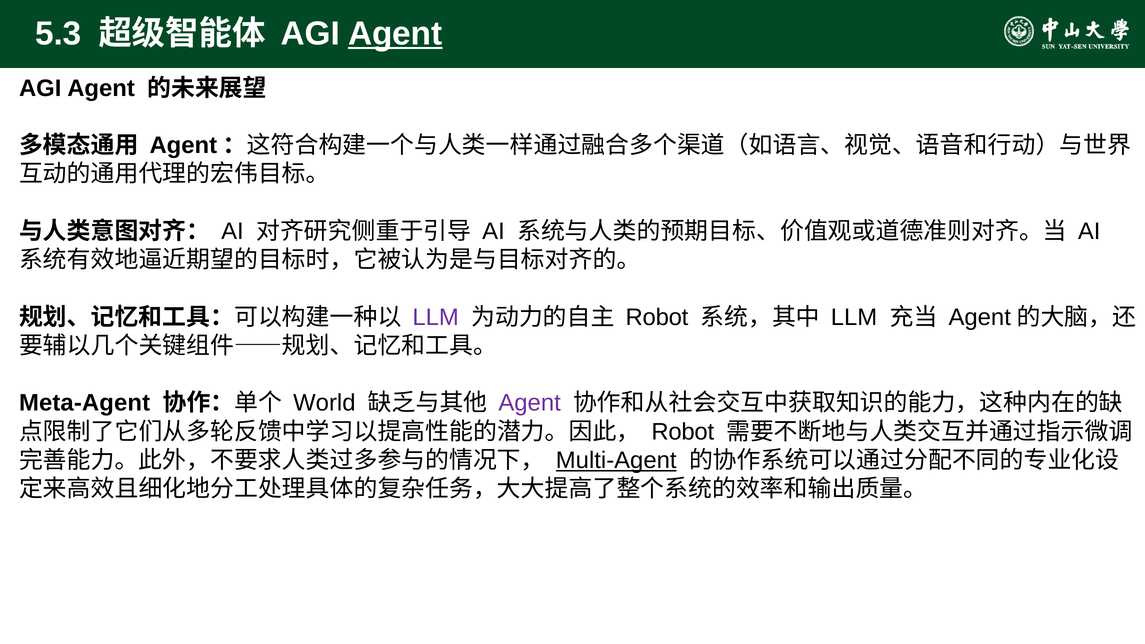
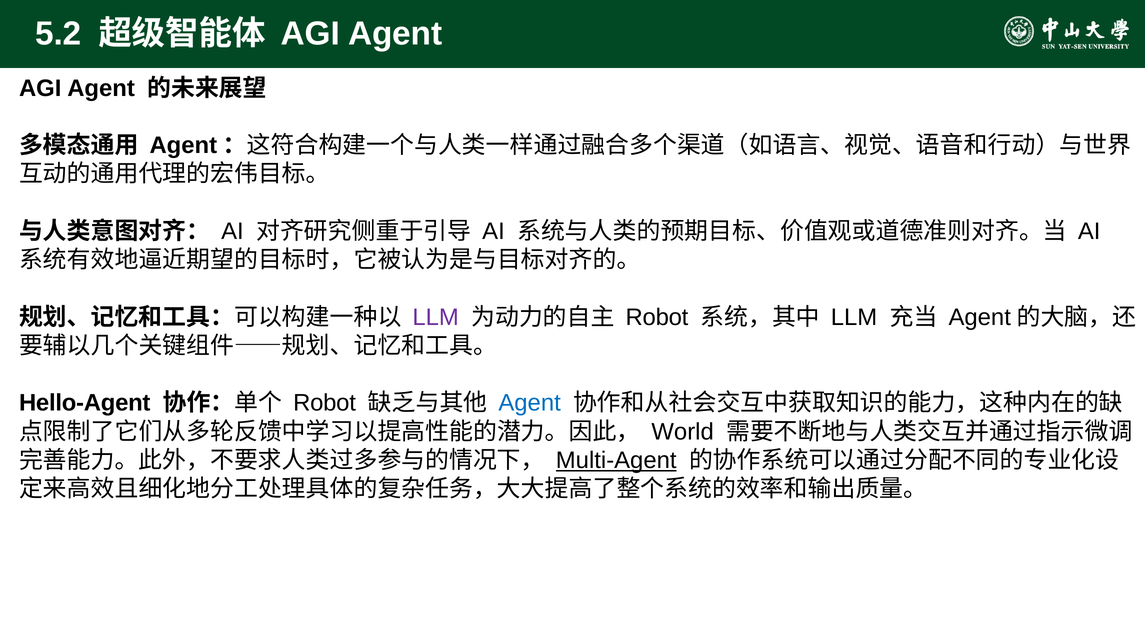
5.3: 5.3 -> 5.2 (58, 34)
Agent underline: present -> none (395, 34)
Meta-Agent: Meta-Agent -> Hello-Agent (85, 403)
World: World -> Robot (325, 403)
Agent colour: purple -> blue (530, 403)
Robot: Robot -> World (683, 432)
